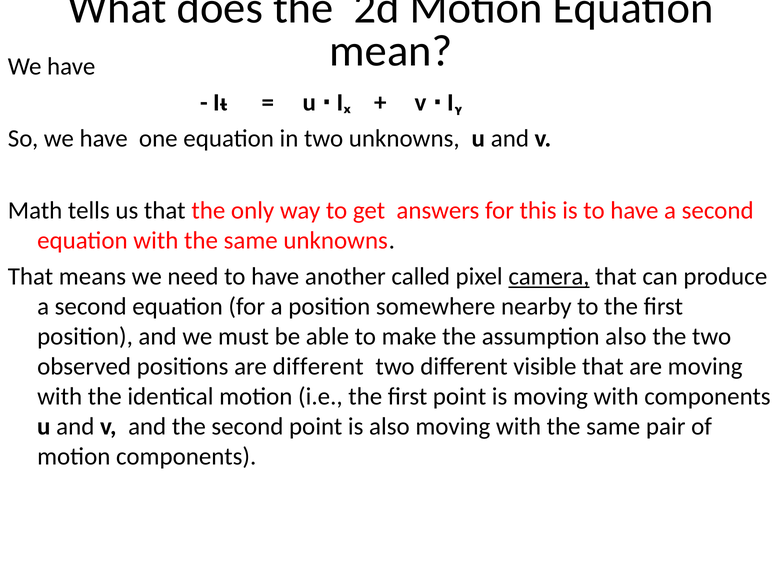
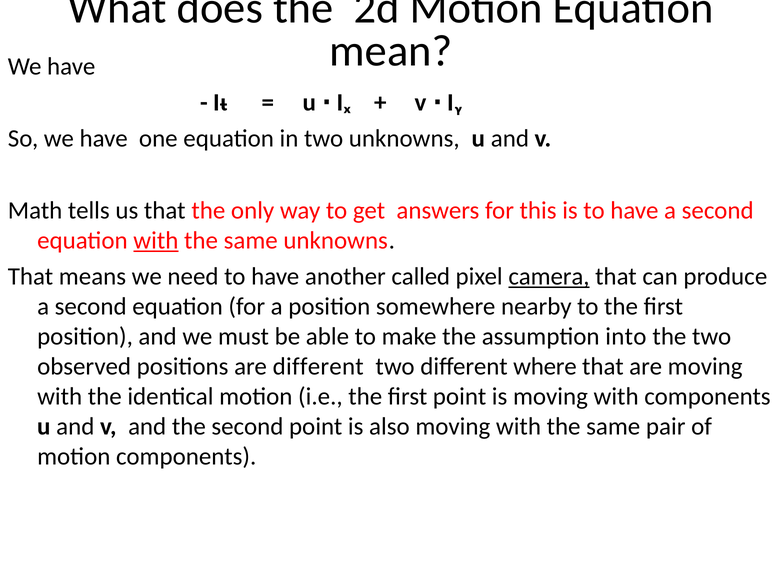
with underline: none -> present (156, 240)
assumption also: also -> into (626, 336)
visible: visible -> where (545, 366)
